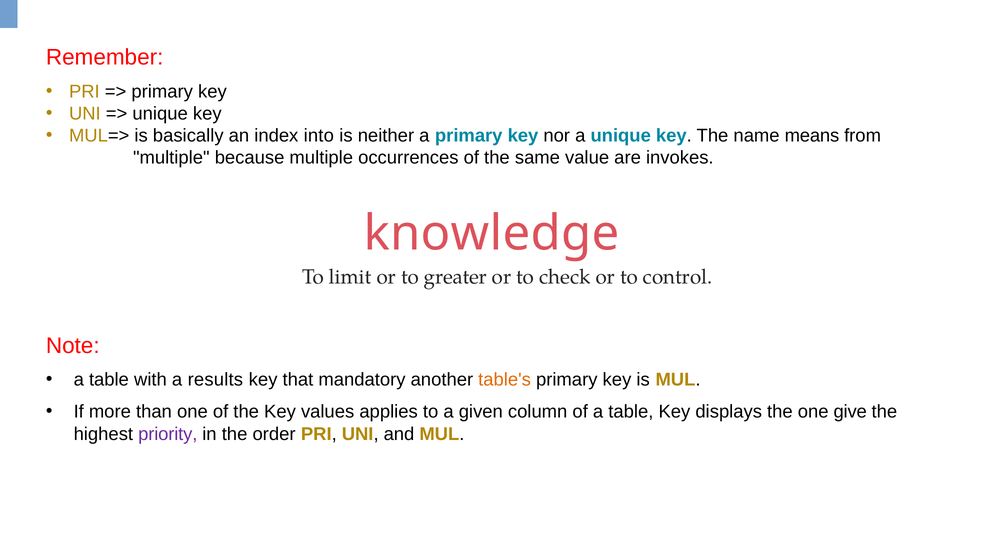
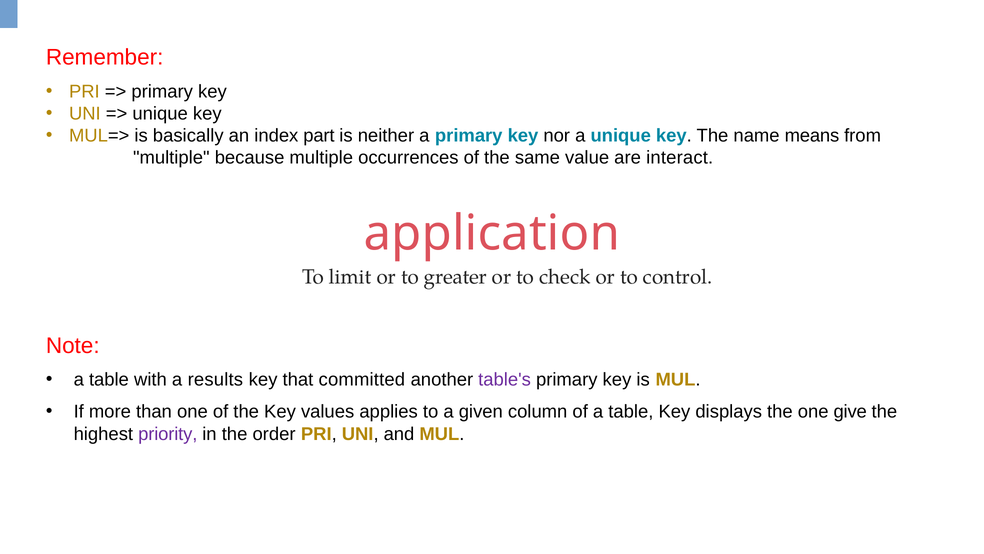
into: into -> part (319, 136)
invokes: invokes -> interact (680, 158)
knowledge: knowledge -> application (492, 233)
mandatory: mandatory -> committed (362, 379)
table's colour: orange -> purple (505, 379)
